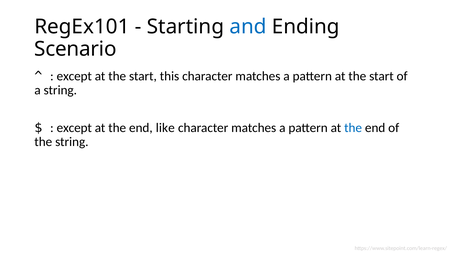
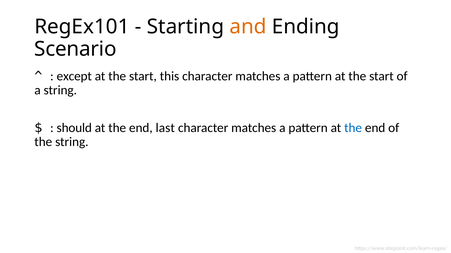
and colour: blue -> orange (248, 27)
except: except -> should (74, 128)
like: like -> last (165, 128)
